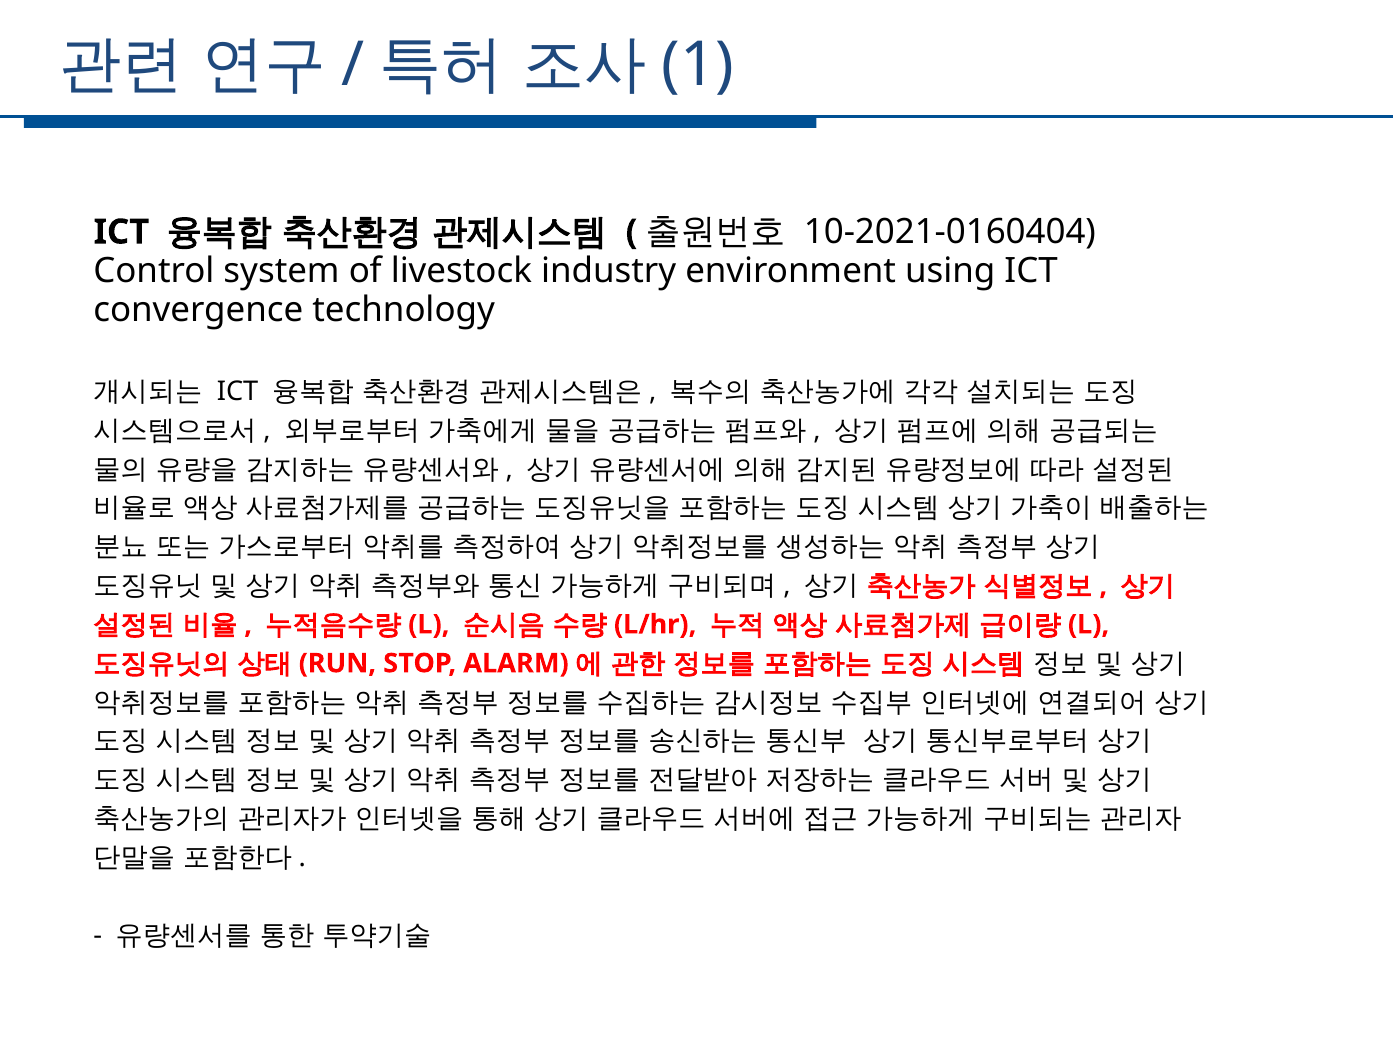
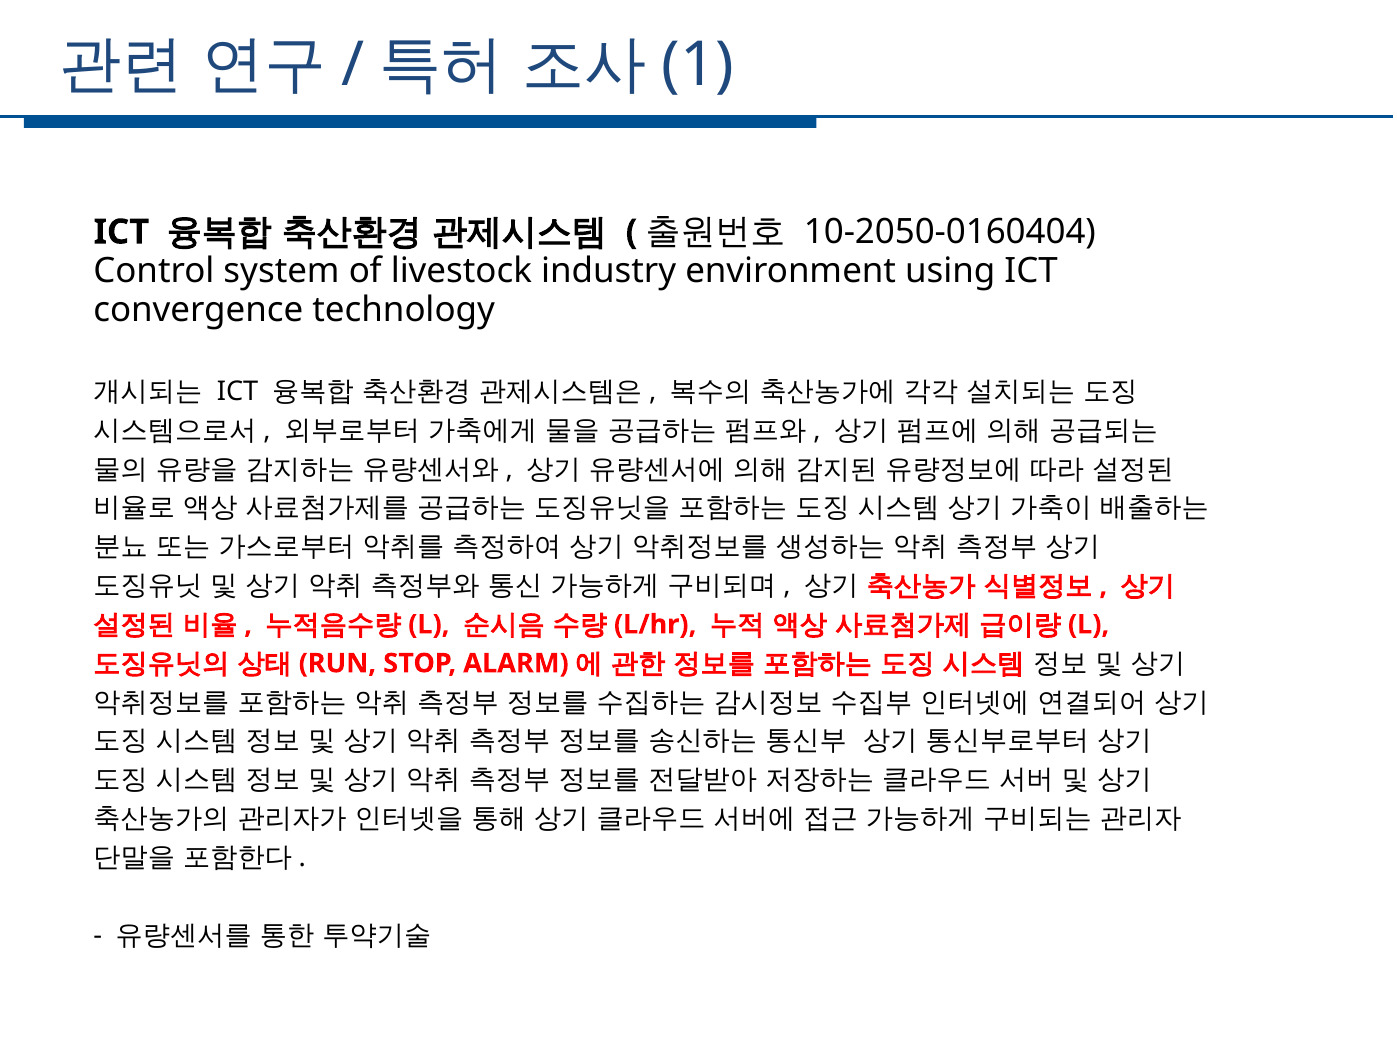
10-2021-0160404: 10-2021-0160404 -> 10-2050-0160404 (950, 232)
